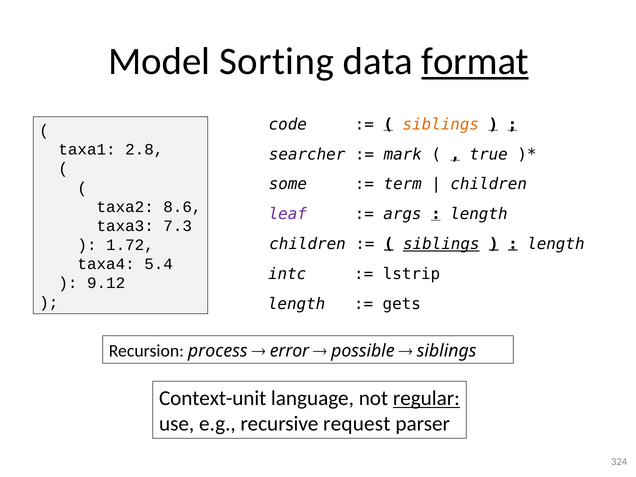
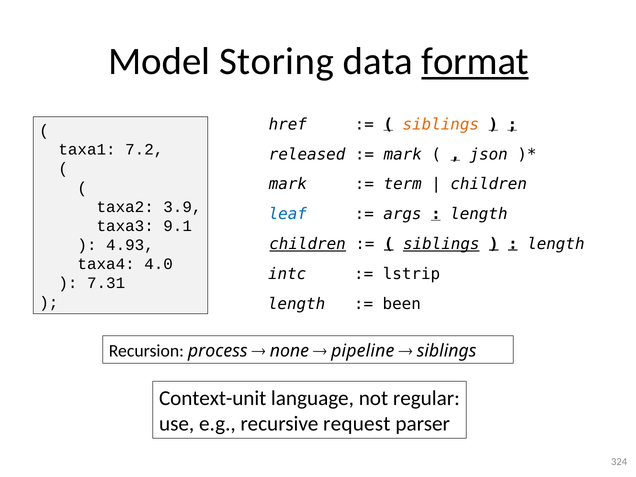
Sorting: Sorting -> Storing (276, 62)
code: code -> href (288, 124)
2.8: 2.8 -> 7.2 (144, 150)
searcher: searcher -> released (307, 154)
true: true -> json (489, 154)
some: some -> mark (288, 184)
8.6: 8.6 -> 3.9 (182, 207)
leaf colour: purple -> blue (288, 214)
7.3: 7.3 -> 9.1 (178, 226)
children underline: none -> present (308, 244)
1.72: 1.72 -> 4.93 (130, 245)
5.4: 5.4 -> 4.0 (159, 264)
9.12: 9.12 -> 7.31 (106, 283)
gets: gets -> been (402, 304)
error: error -> none (289, 351)
possible: possible -> pipeline (363, 351)
regular underline: present -> none (426, 398)
